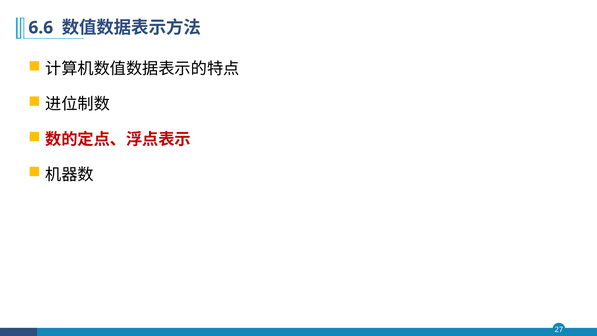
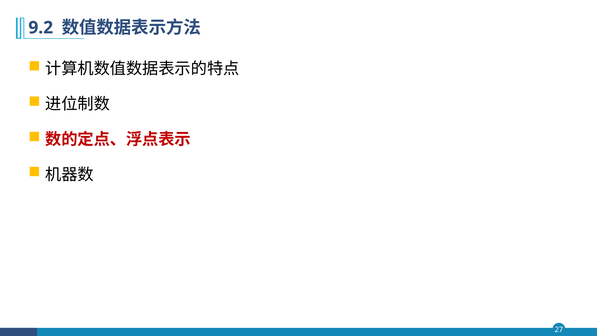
6.6: 6.6 -> 9.2 (41, 28)
